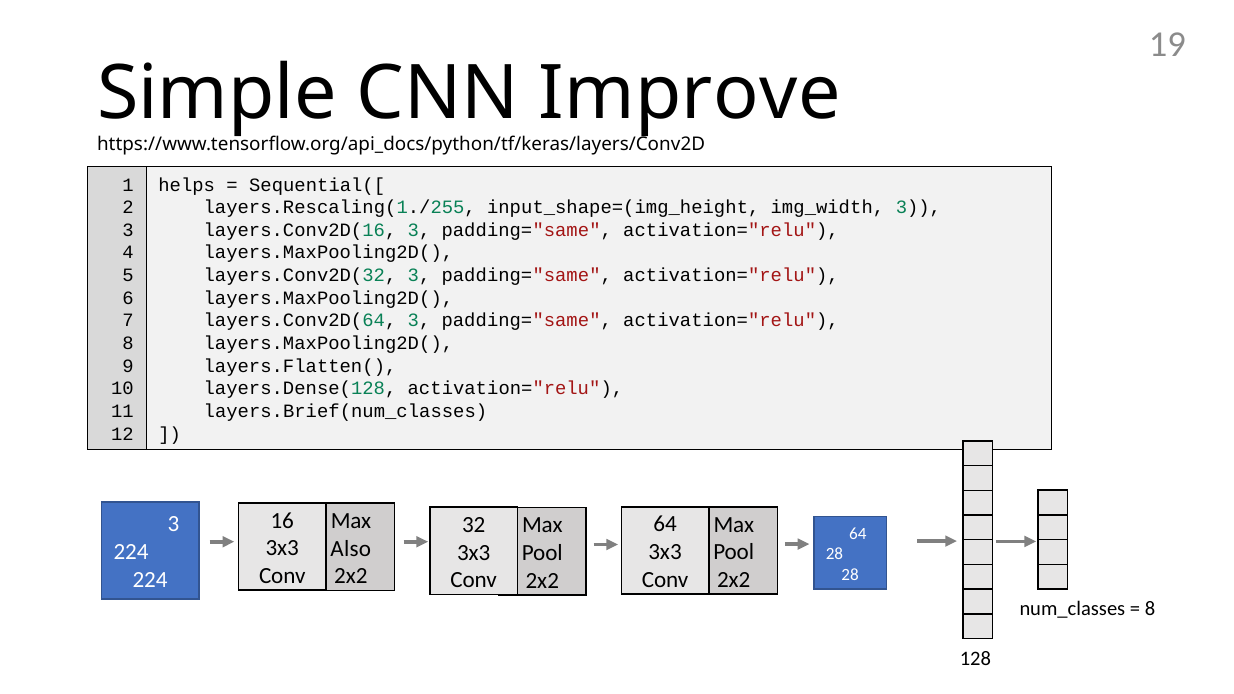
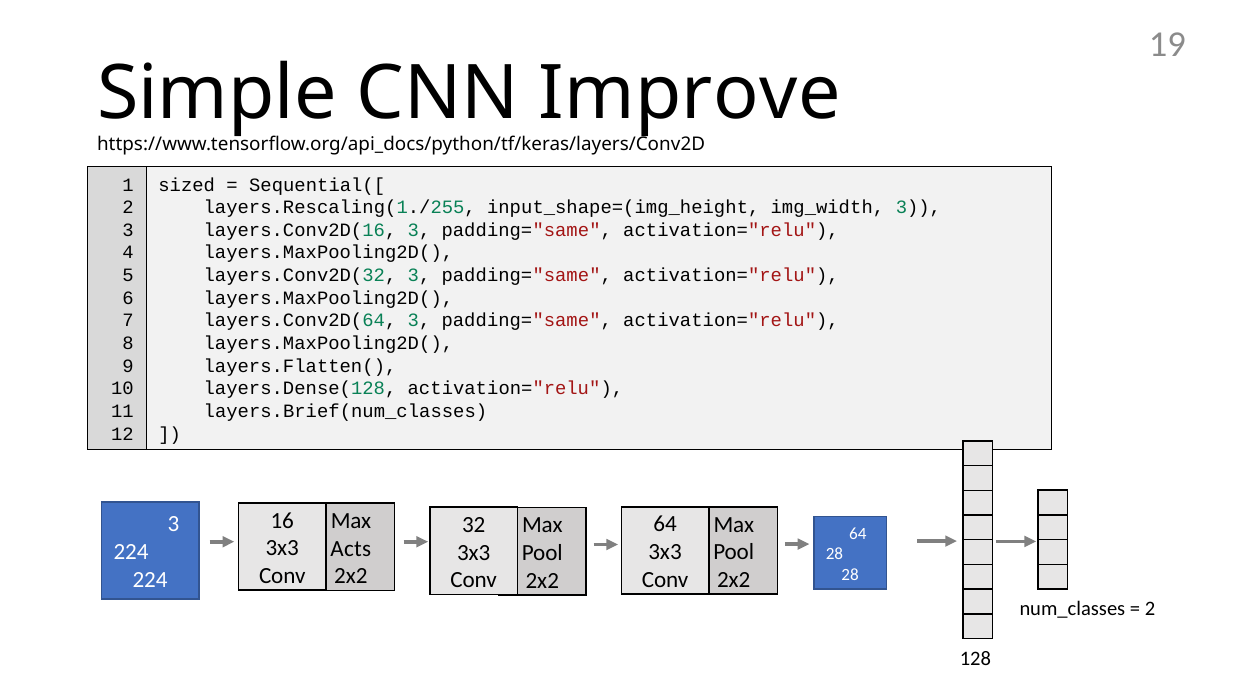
helps: helps -> sized (187, 185)
Also: Also -> Acts (351, 549)
8: 8 -> 2 (1150, 609)
